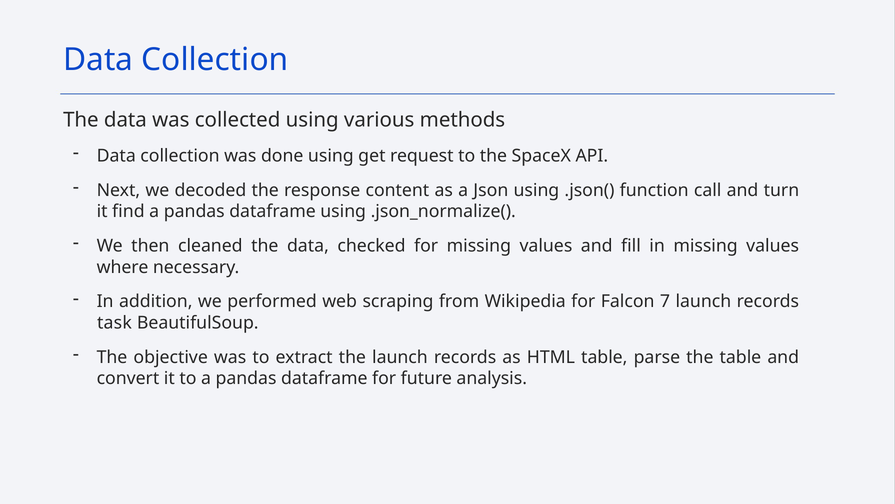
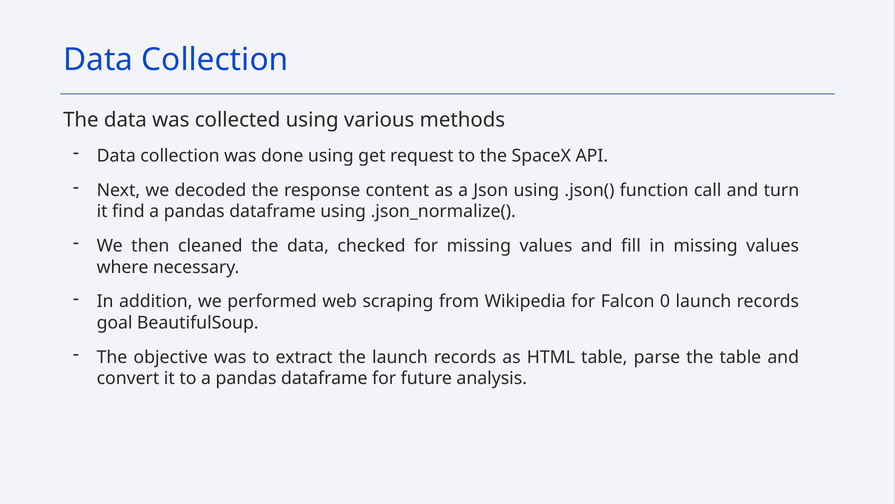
7: 7 -> 0 (665, 301)
task: task -> goal (115, 322)
